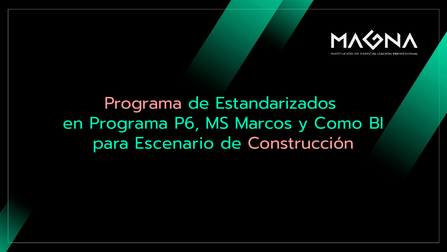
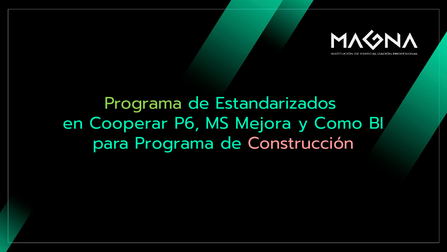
Programa colour: pink -> light green (143, 103)
en Programa: Programa -> Cooperar (129, 123)
Marcos: Marcos -> Mejora (263, 123)
para Escenario: Escenario -> Programa (174, 143)
